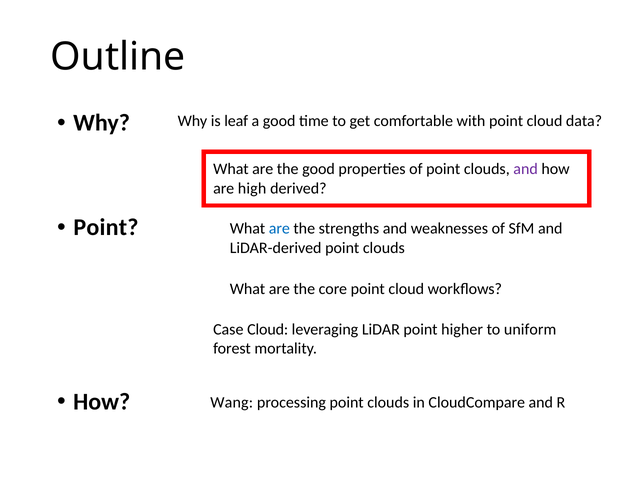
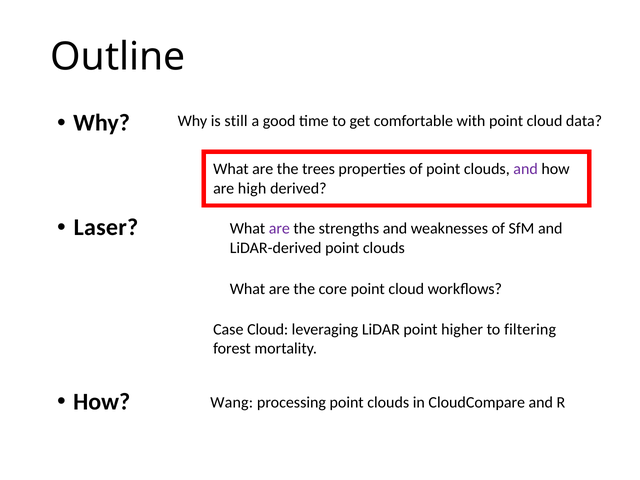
leaf: leaf -> still (236, 121)
the good: good -> trees (319, 169)
Point: Point -> Laser (106, 228)
are colour: blue -> purple (279, 229)
uniform: uniform -> filtering (530, 329)
